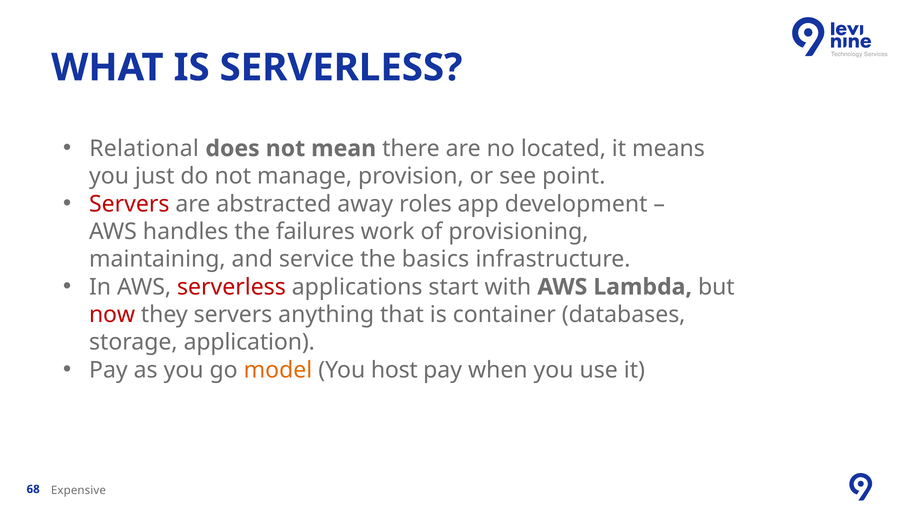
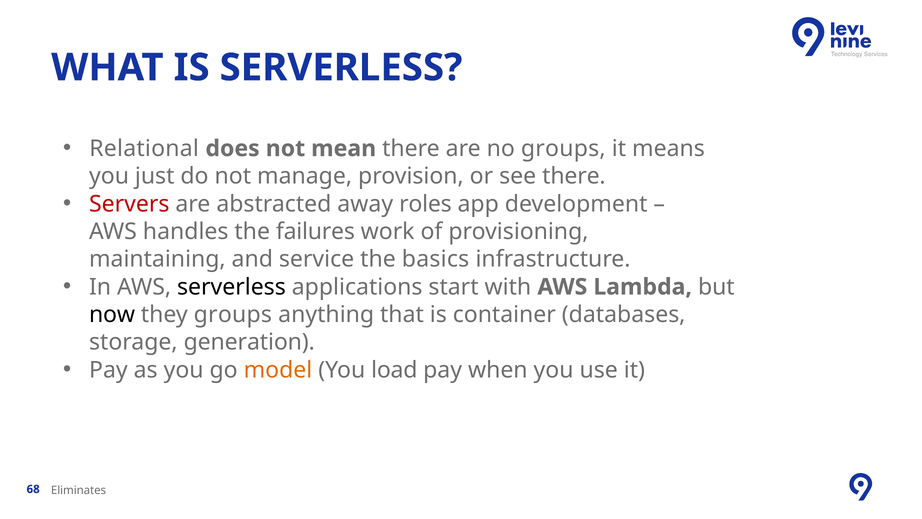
no located: located -> groups (563, 148)
see point: point -> there (574, 176)
serverless colour: red -> black (231, 287)
now colour: red -> black (112, 314)
they servers: servers -> groups (233, 314)
application: application -> generation (249, 342)
host: host -> load (394, 370)
Expensive: Expensive -> Eliminates (79, 490)
